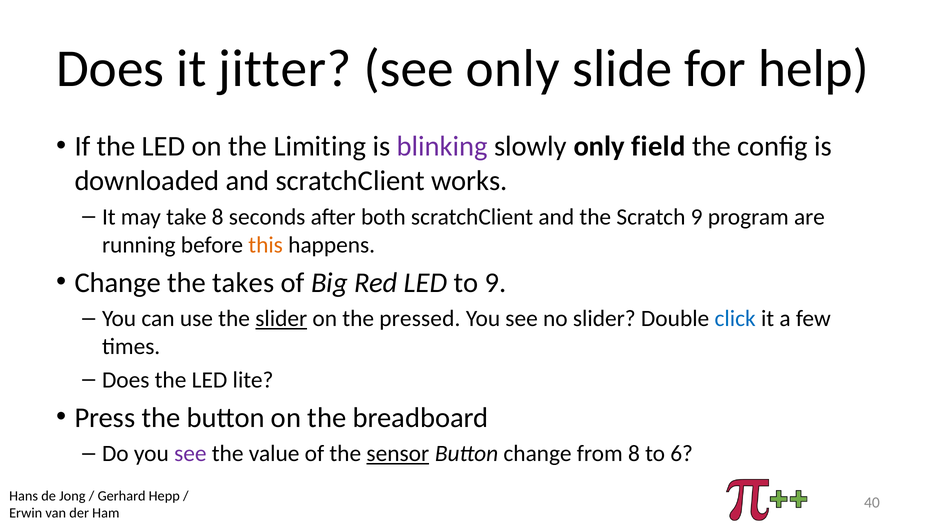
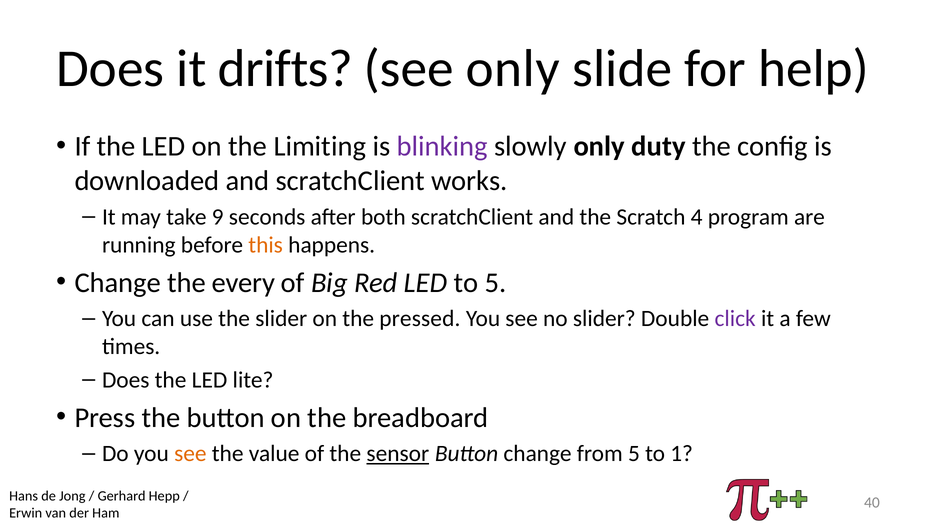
jitter: jitter -> drifts (285, 69)
field: field -> duty (658, 147)
take 8: 8 -> 9 (218, 217)
Scratch 9: 9 -> 4 (697, 217)
takes: takes -> every (243, 283)
to 9: 9 -> 5 (495, 283)
slider underline: present -> none (281, 319)
click colour: blue -> purple (735, 319)
see colour: purple -> orange (190, 454)
from 8: 8 -> 5 (634, 454)
6: 6 -> 1 (682, 454)
